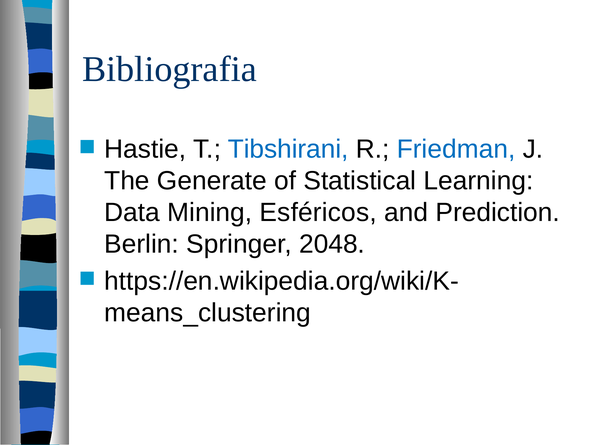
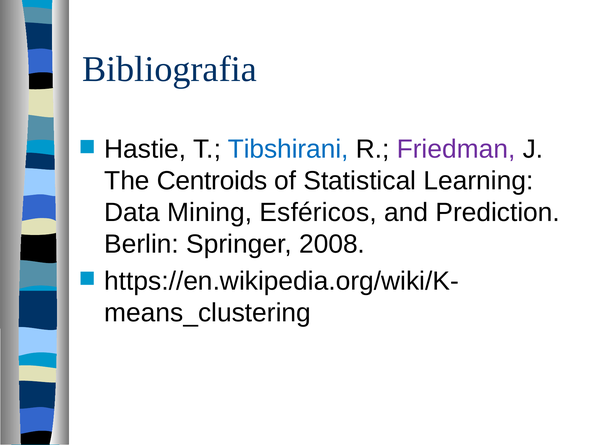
Friedman colour: blue -> purple (456, 149)
Generate: Generate -> Centroids (212, 181)
2048: 2048 -> 2008 (332, 244)
